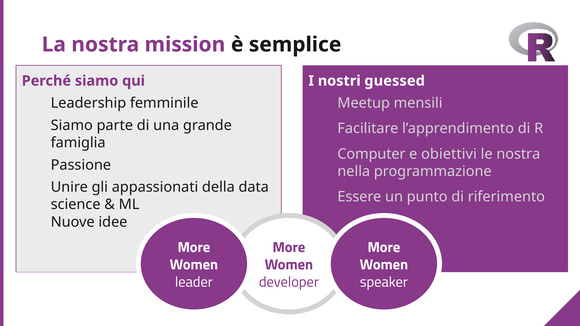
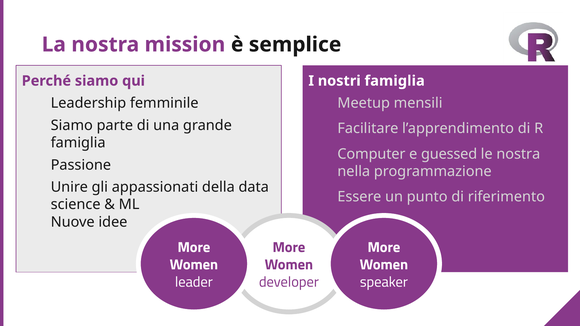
nostri guessed: guessed -> famiglia (395, 81)
obiettivi: obiettivi -> guessed (449, 154)
